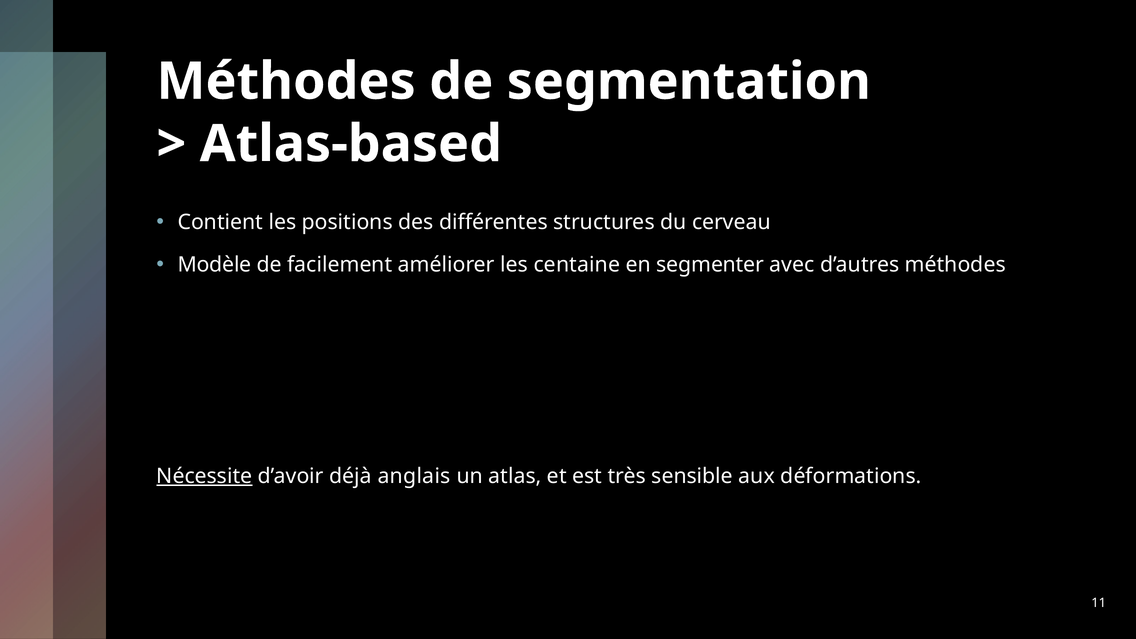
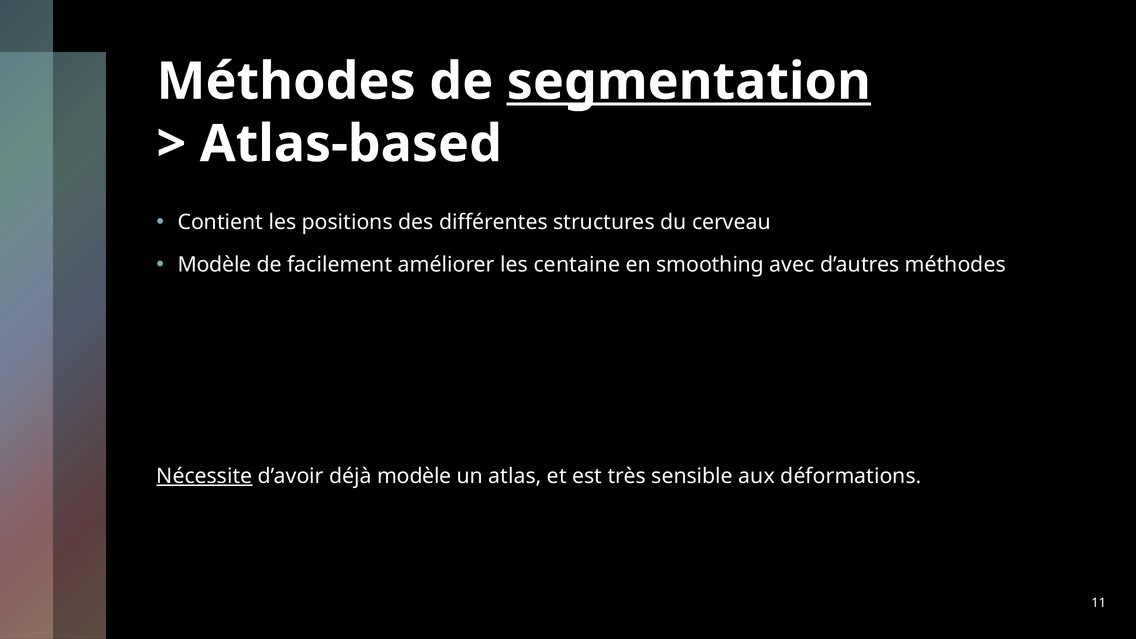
segmentation underline: none -> present (689, 82)
segmenter: segmenter -> smoothing (710, 265)
déjà anglais: anglais -> modèle (414, 476)
